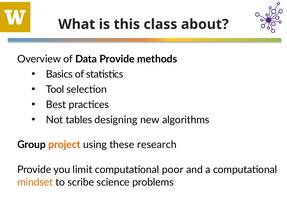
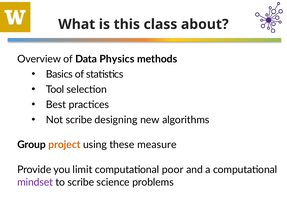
Data Provide: Provide -> Physics (117, 59)
Not tables: tables -> scribe (79, 119)
research: research -> measure (157, 144)
mindset colour: orange -> purple (35, 182)
